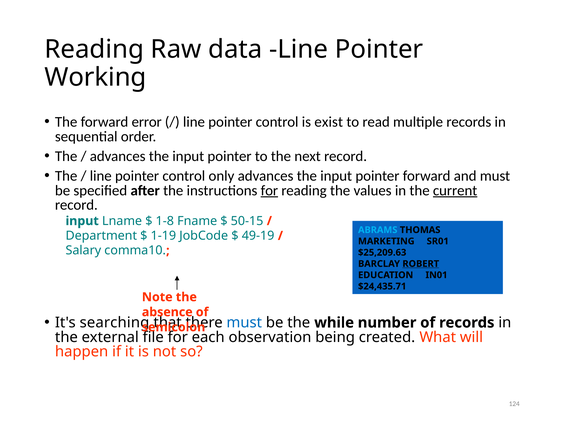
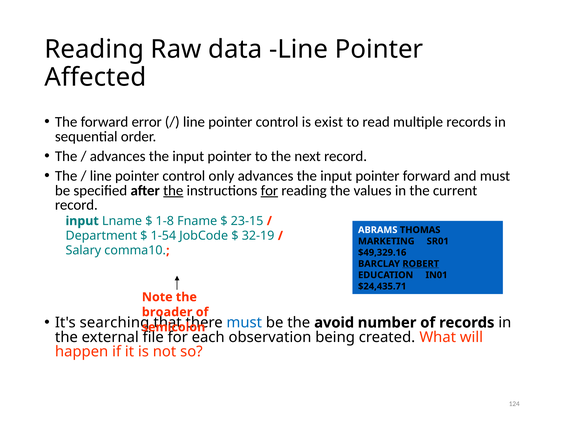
Working: Working -> Affected (95, 77)
the underline: none -> present (173, 190)
current underline: present -> none (455, 190)
50-15: 50-15 -> 23-15 (247, 221)
ABRAMS colour: light blue -> white (378, 230)
1-19: 1-19 -> 1-54 (163, 236)
49-19: 49-19 -> 32-19 (258, 236)
$25,209.63: $25,209.63 -> $49,329.16 (382, 252)
absence: absence -> broader (167, 312)
while: while -> avoid (334, 323)
